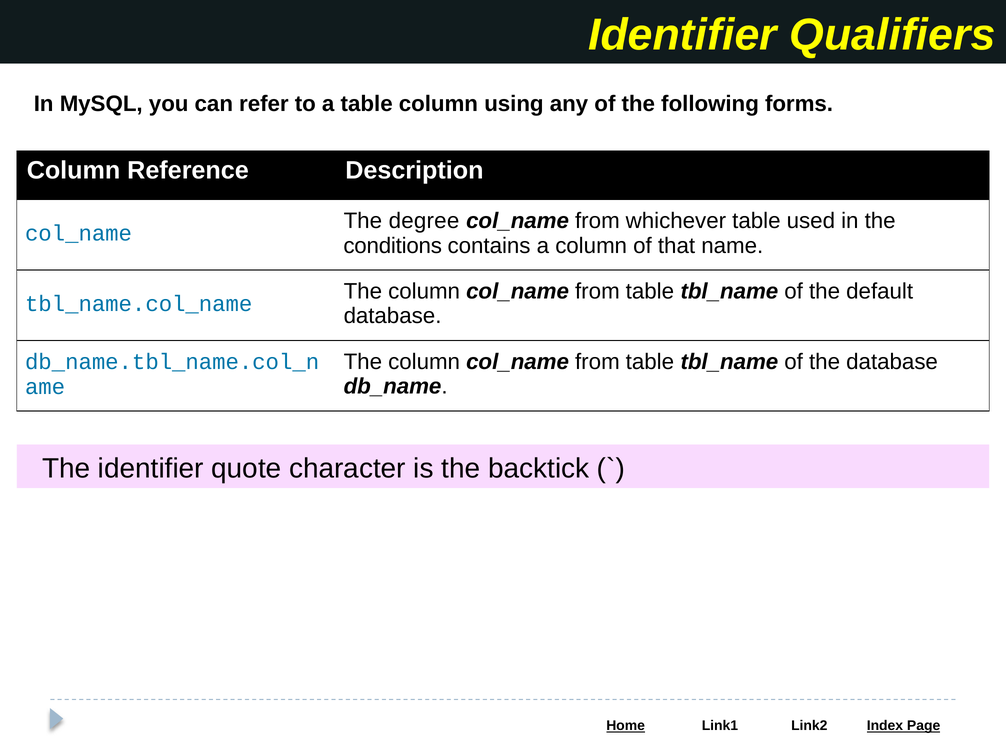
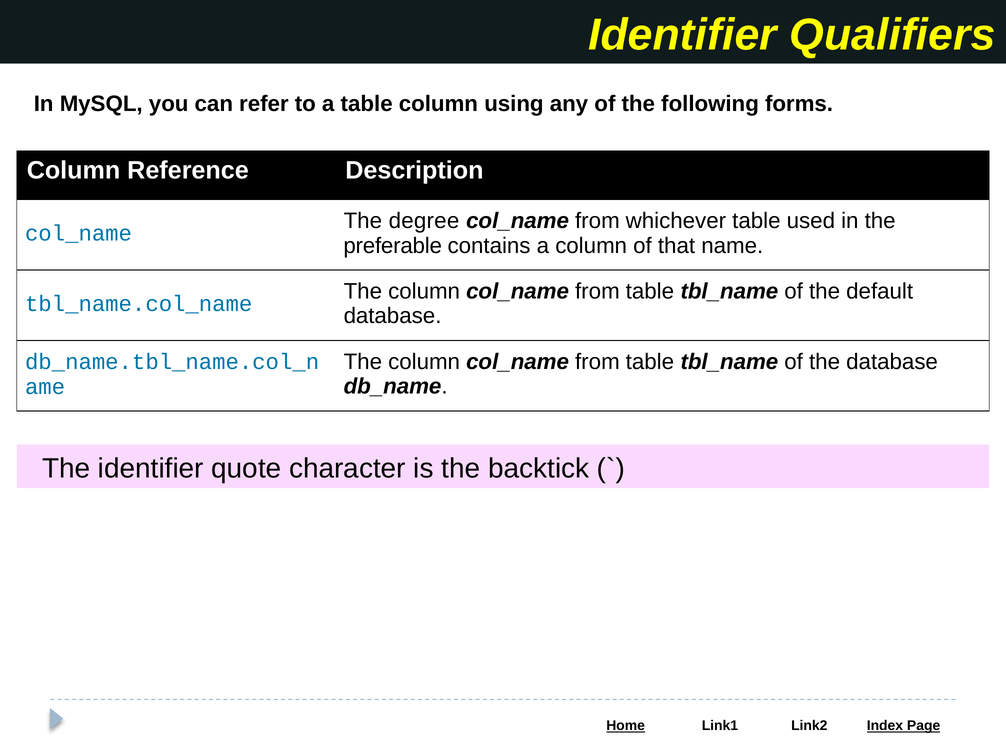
conditions: conditions -> preferable (393, 245)
